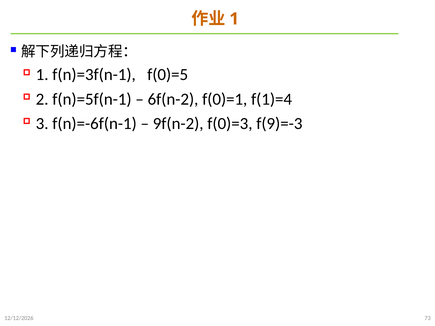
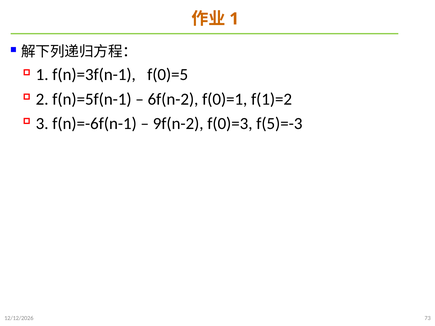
f(1)=4: f(1)=4 -> f(1)=2 (272, 99)
f(9)=-3: f(9)=-3 -> f(5)=-3 (279, 124)
